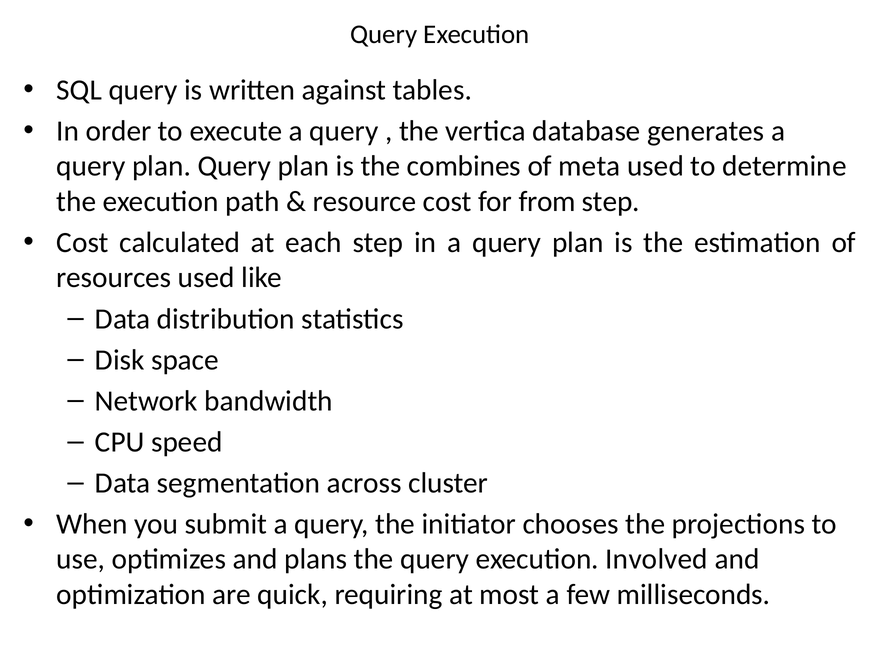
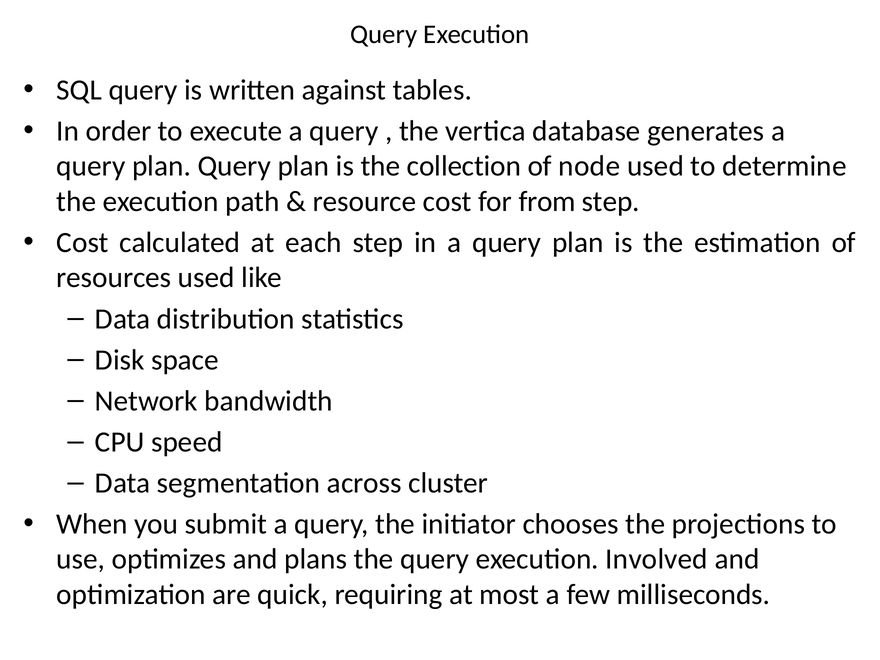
combines: combines -> collection (464, 166)
meta: meta -> node (589, 166)
